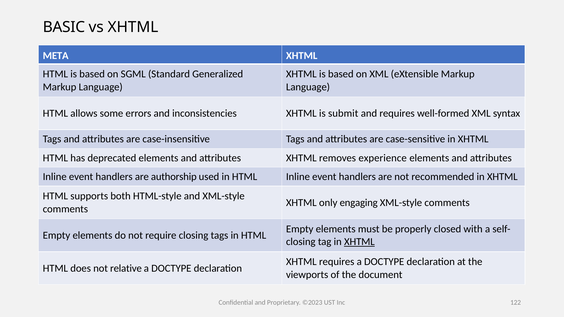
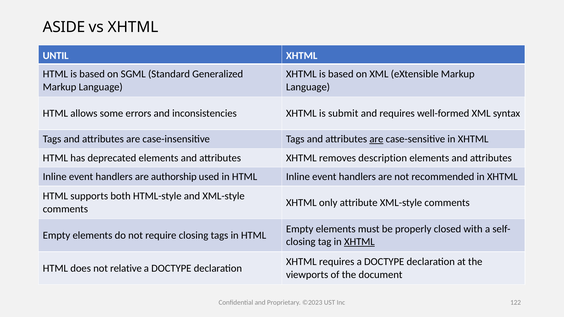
BASIC: BASIC -> ASIDE (64, 27)
META: META -> UNTIL (56, 56)
are underline: none -> present (376, 139)
experience: experience -> description (383, 158)
engaging: engaging -> attribute (359, 203)
